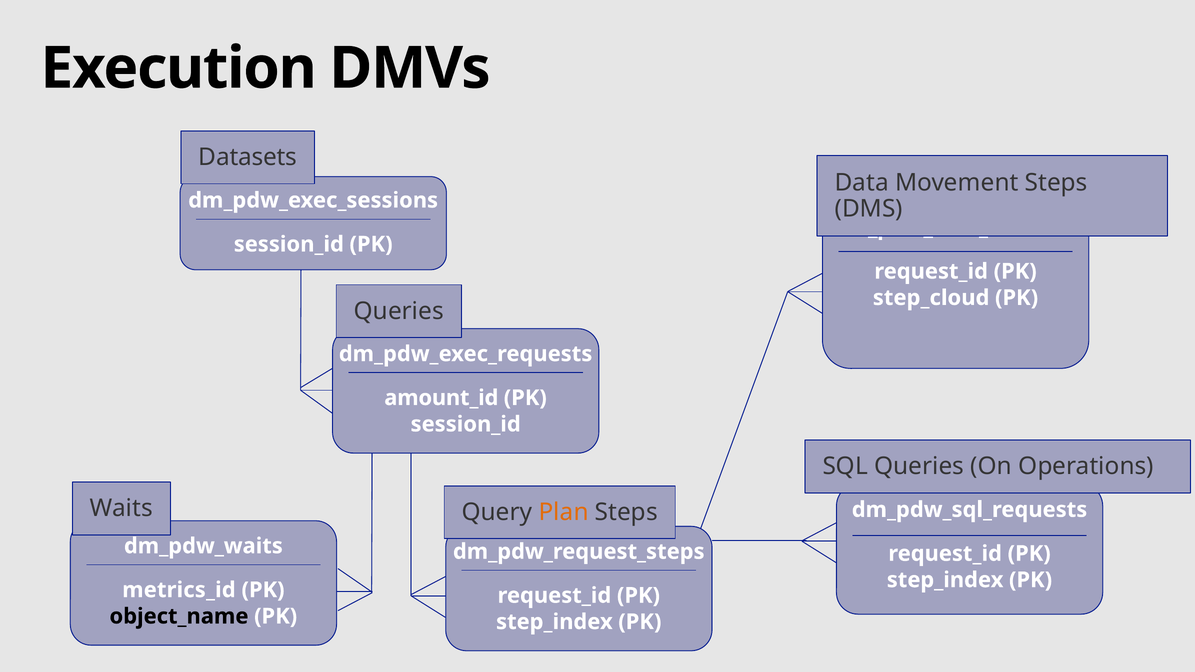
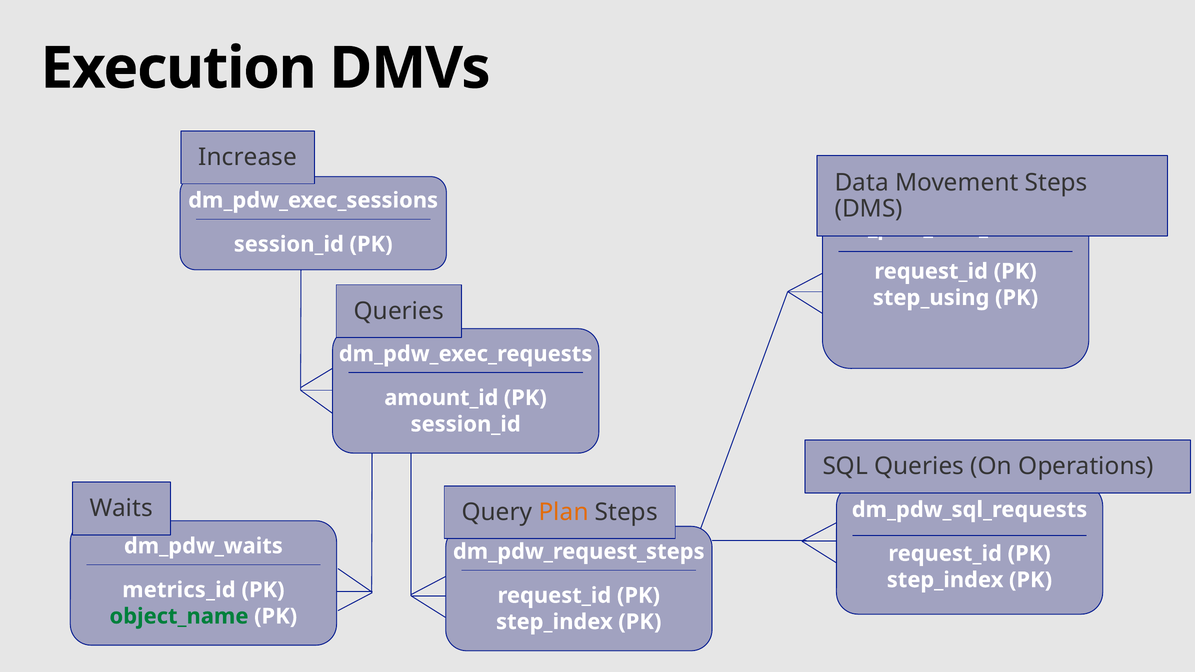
Datasets: Datasets -> Increase (248, 157)
step_cloud: step_cloud -> step_using (931, 298)
object_name colour: black -> green (179, 616)
